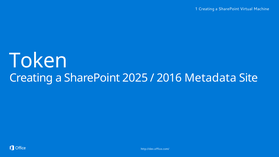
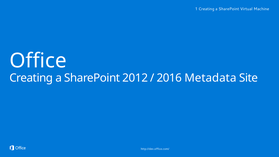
Token: Token -> Office (38, 61)
2025: 2025 -> 2012 (135, 78)
